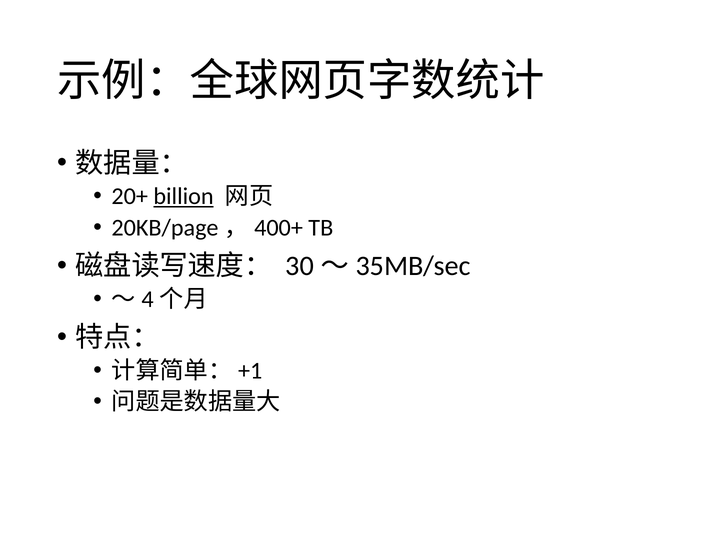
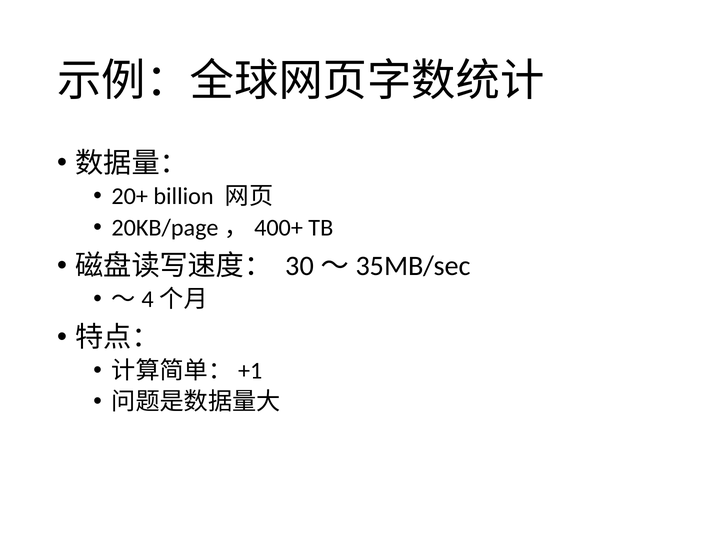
billion underline: present -> none (184, 197)
